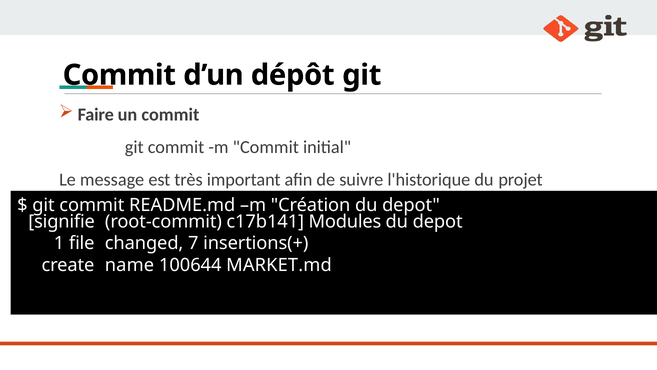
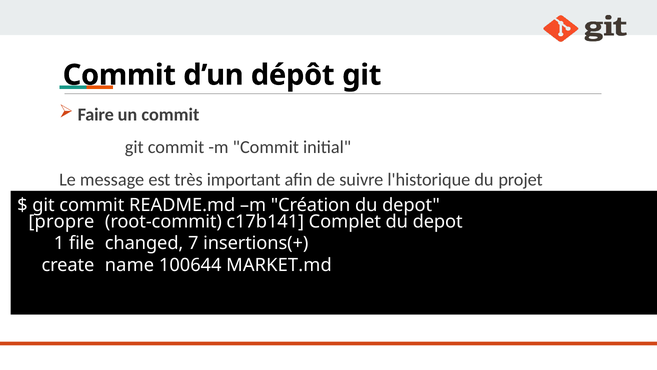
signifie: signifie -> propre (61, 221)
Modules: Modules -> Complet (345, 221)
